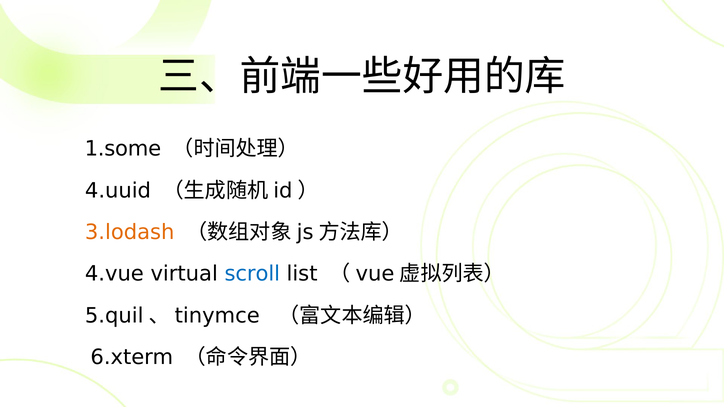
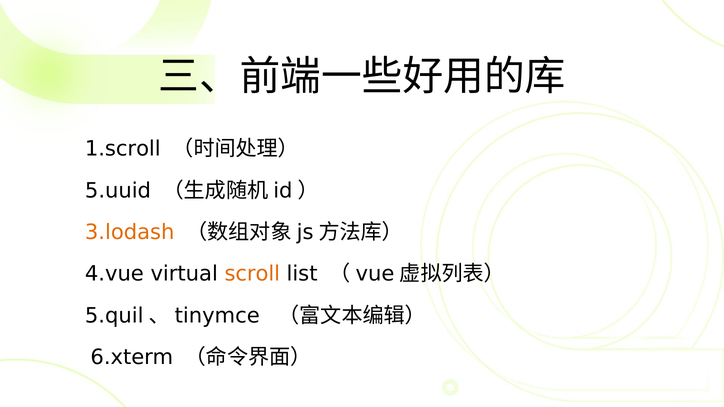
1.some: 1.some -> 1.scroll (123, 149)
4.uuid: 4.uuid -> 5.uuid (118, 191)
scroll colour: blue -> orange (252, 274)
